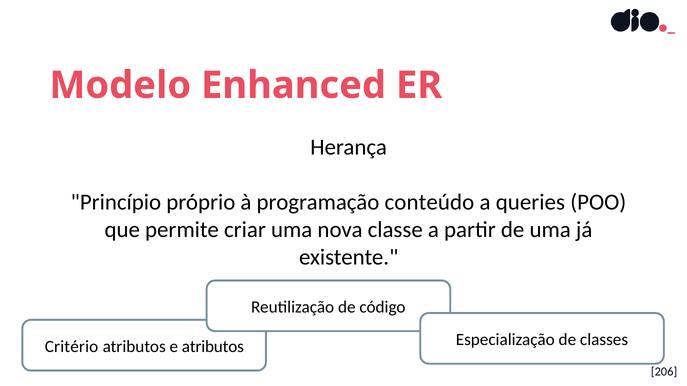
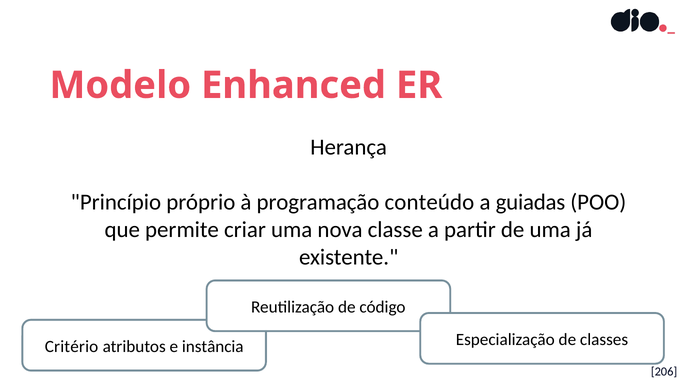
queries: queries -> guiadas (531, 202)
e atributos: atributos -> instância (213, 347)
